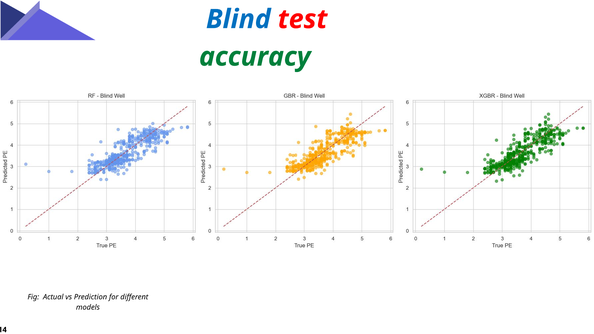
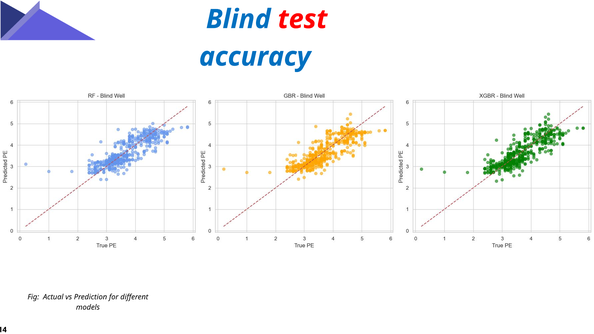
accuracy colour: green -> blue (255, 57)
